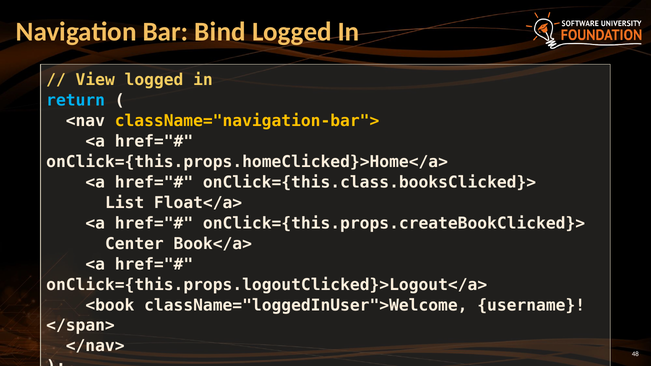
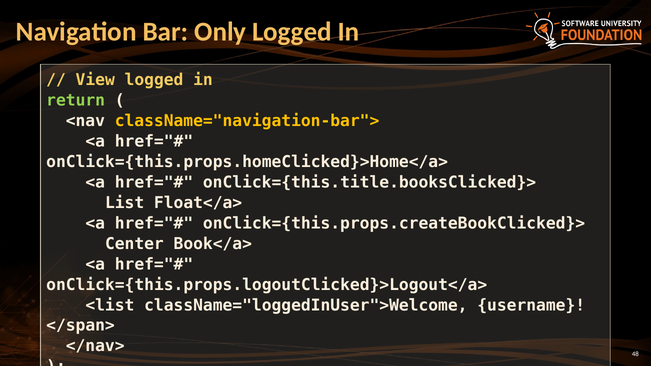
Bind: Bind -> Only (220, 32)
return colour: light blue -> light green (76, 100)
onClick={this.class.booksClicked}>: onClick={this.class.booksClicked}> -> onClick={this.title.booksClicked}> (370, 182)
<book: <book -> <list (110, 305)
